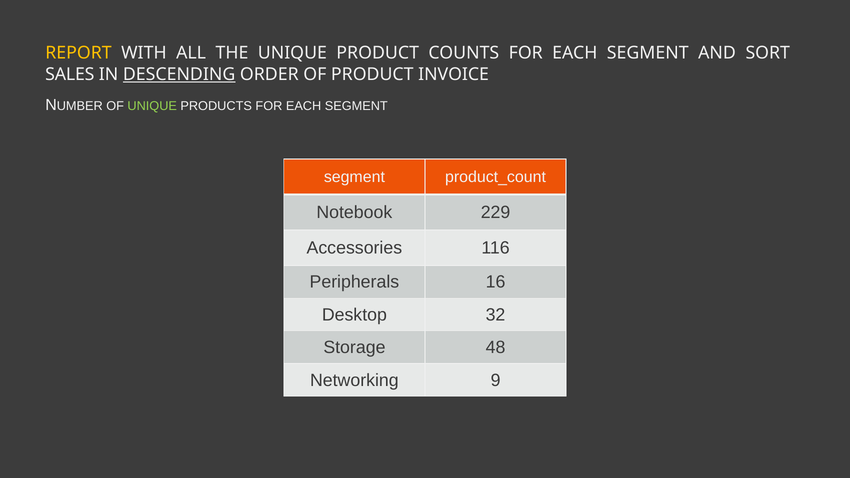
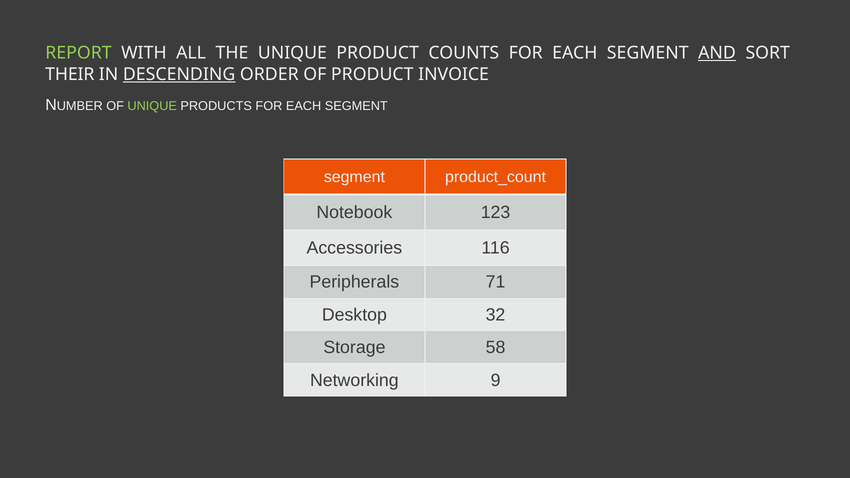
REPORT colour: yellow -> light green (78, 53)
AND underline: none -> present (717, 53)
SALES: SALES -> THEIR (70, 74)
229: 229 -> 123 (496, 213)
16: 16 -> 71 (496, 282)
48: 48 -> 58 (496, 348)
